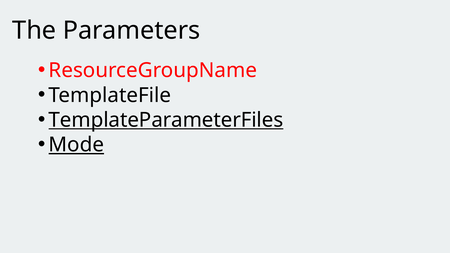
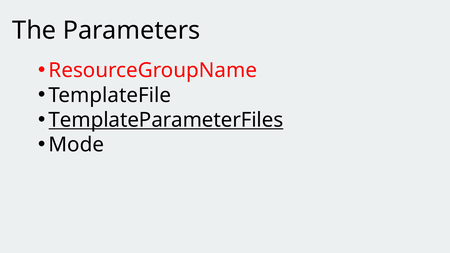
Mode underline: present -> none (76, 145)
